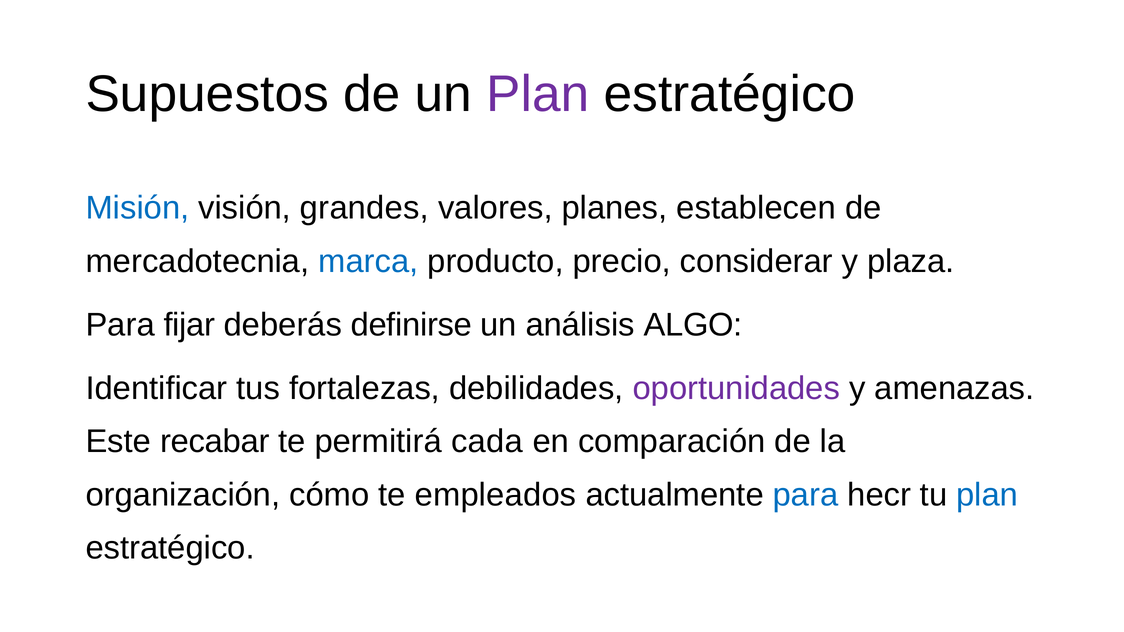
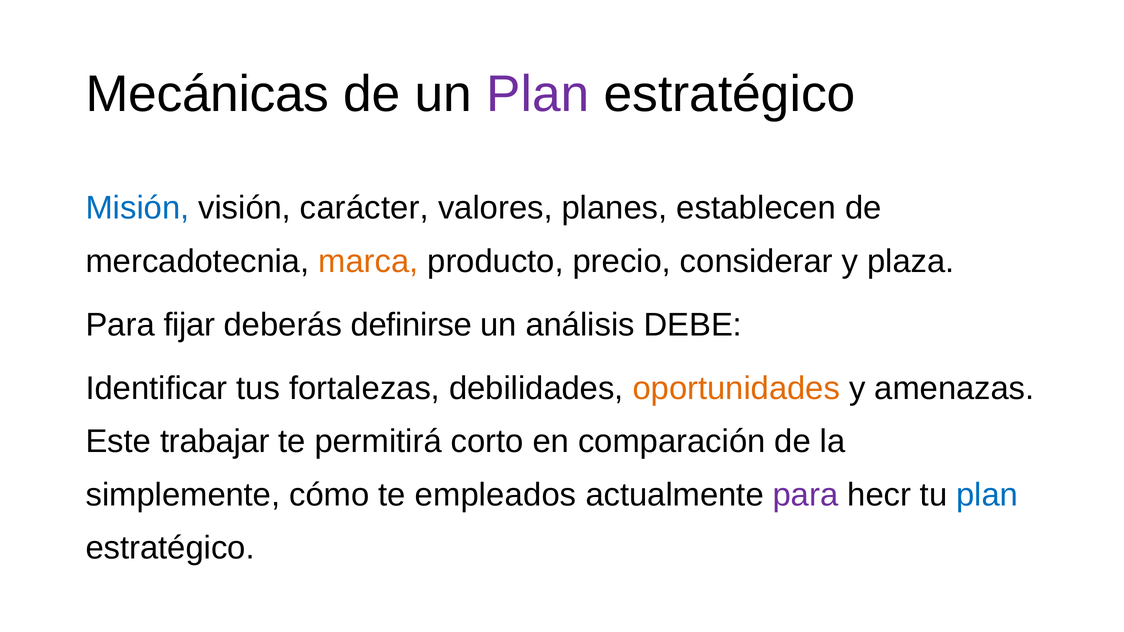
Supuestos: Supuestos -> Mecánicas (207, 94)
grandes: grandes -> carácter (364, 208)
marca colour: blue -> orange (368, 261)
ALGO: ALGO -> DEBE (693, 325)
oportunidades colour: purple -> orange (736, 389)
recabar: recabar -> trabajar (215, 442)
cada: cada -> corto (487, 442)
organización: organización -> simplemente (183, 495)
para colour: blue -> purple (806, 495)
